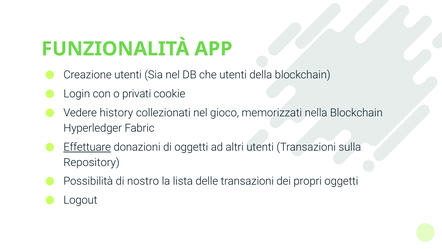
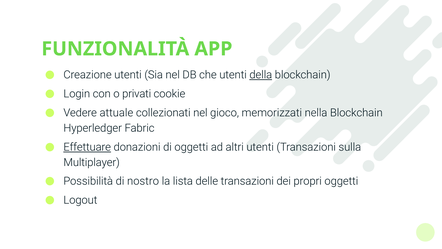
della underline: none -> present (261, 75)
history: history -> attuale (116, 113)
Repository: Repository -> Multiplayer (92, 162)
